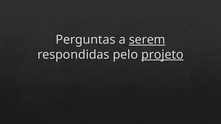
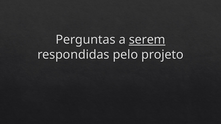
projeto underline: present -> none (162, 55)
